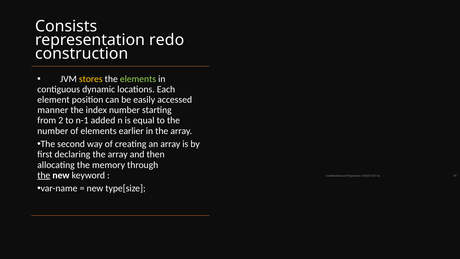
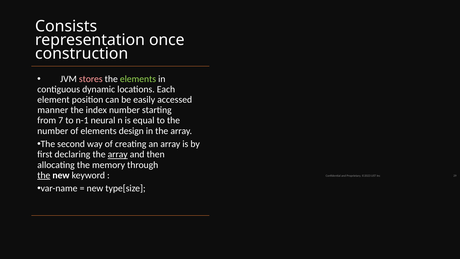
redo: redo -> once (167, 40)
stores colour: yellow -> pink (91, 79)
2: 2 -> 7 (61, 120)
added: added -> neural (103, 120)
earlier: earlier -> design (131, 131)
array underline: none -> present (118, 154)
